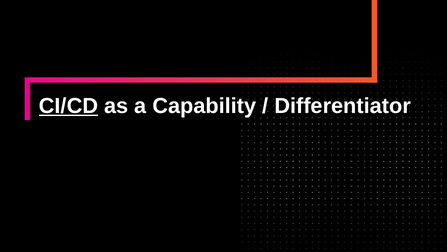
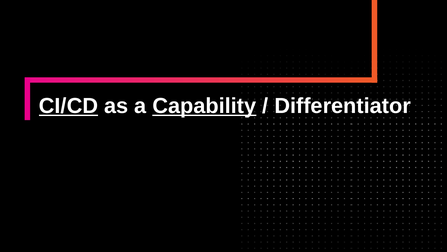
Capability underline: none -> present (204, 106)
